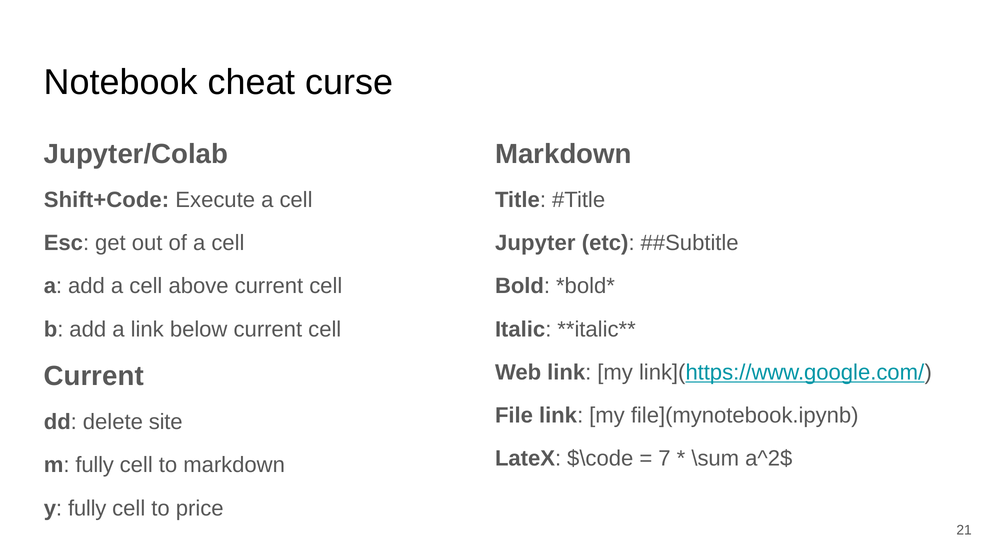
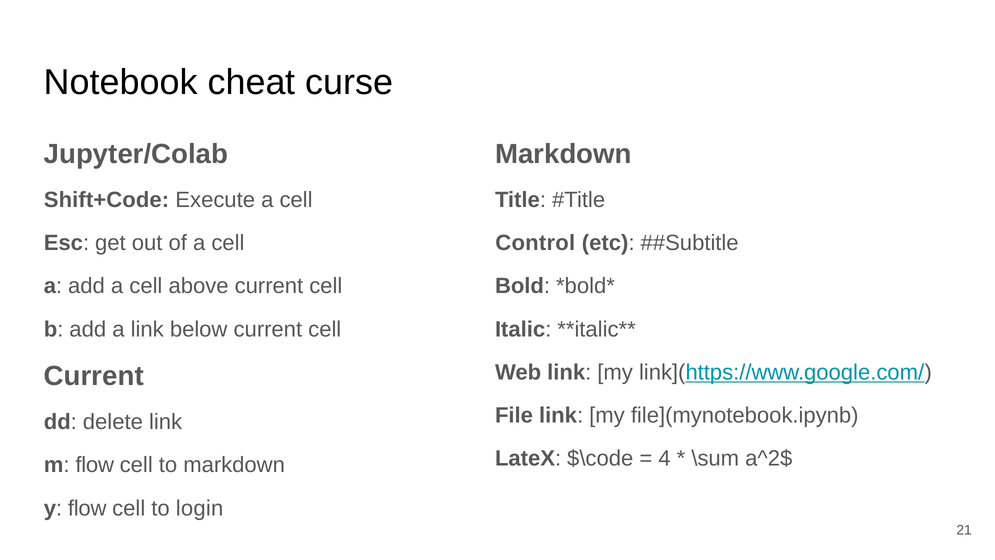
Jupyter: Jupyter -> Control (535, 243)
delete site: site -> link (166, 422)
7: 7 -> 4 (664, 458)
m fully: fully -> flow (95, 465)
y fully: fully -> flow (87, 508)
price: price -> login (200, 508)
